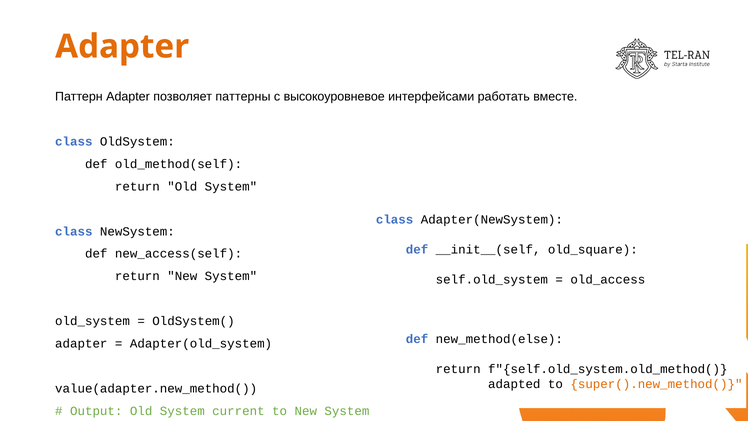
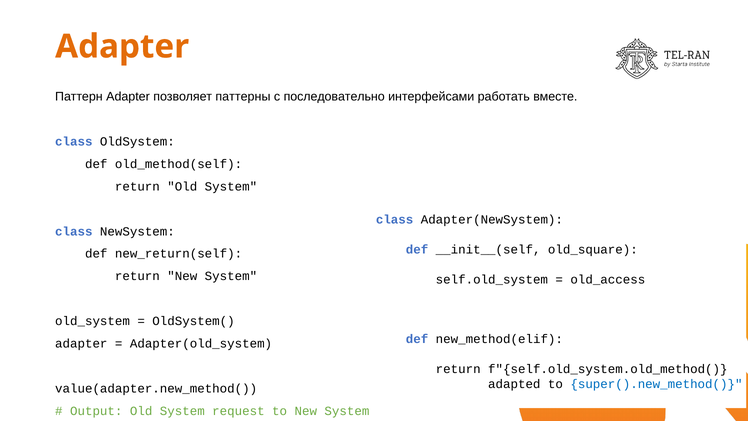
высокоуровневое: высокоуровневое -> последовательно (334, 97)
new_access(self: new_access(self -> new_return(self (179, 254)
new_method(else: new_method(else -> new_method(elif (499, 339)
super().new_method( colour: orange -> blue (656, 384)
current: current -> request (238, 411)
